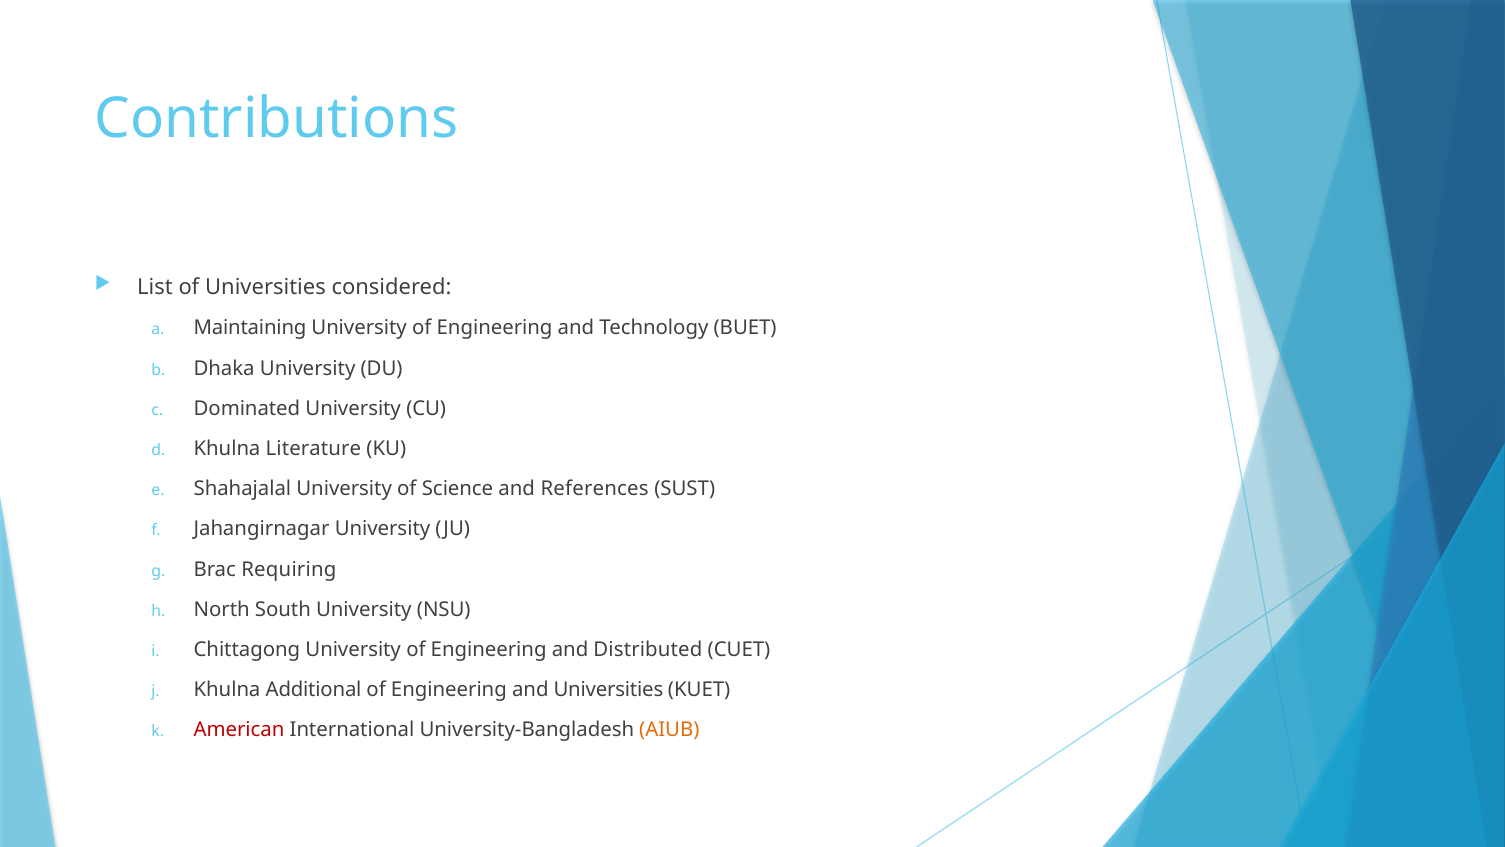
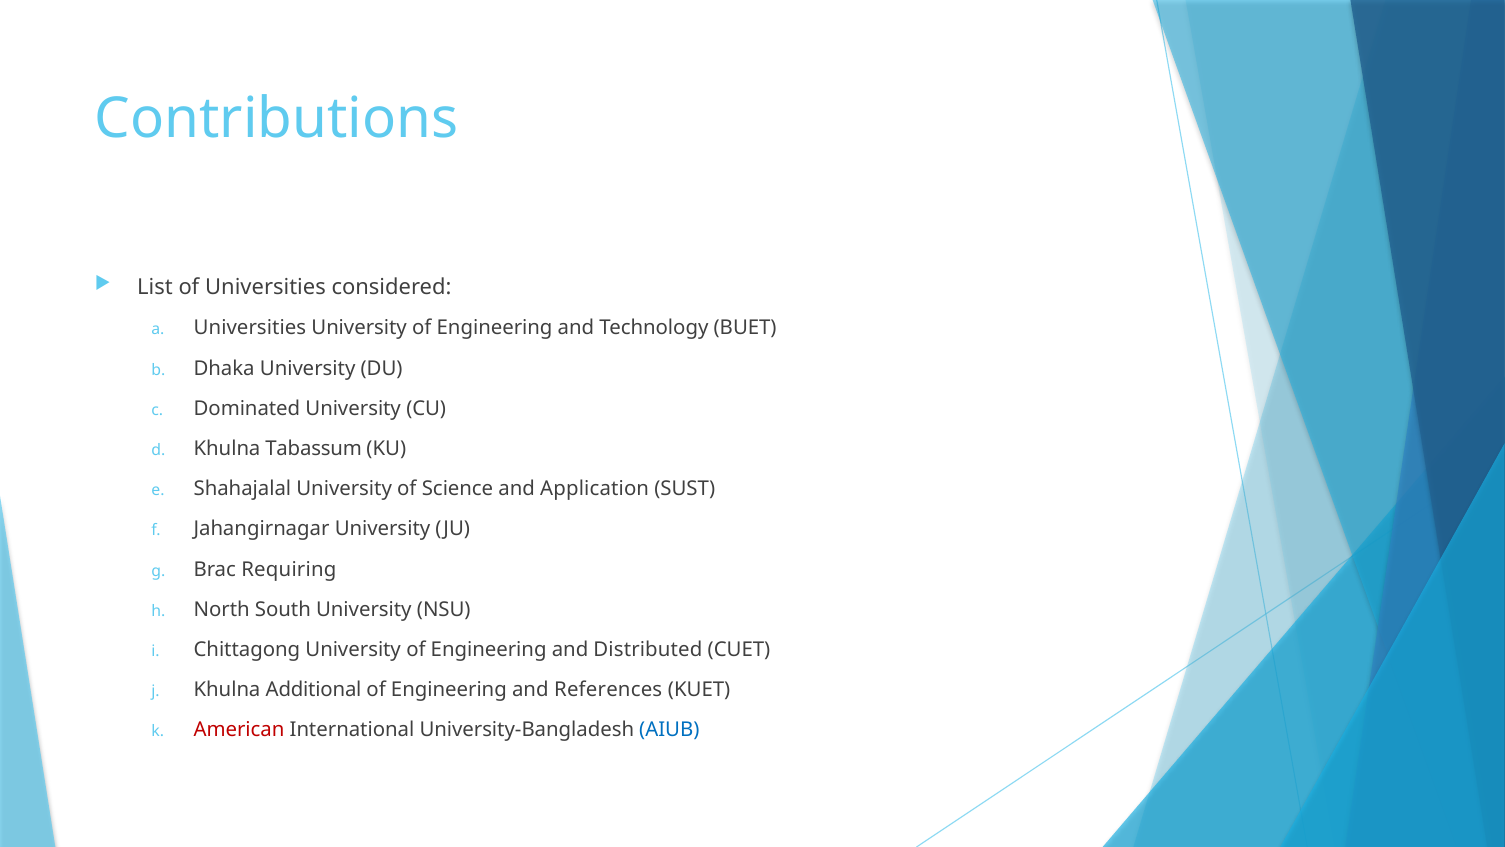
Maintaining: Maintaining -> Universities (250, 328)
Literature: Literature -> Tabassum (314, 449)
References: References -> Application (595, 489)
and Universities: Universities -> References (608, 690)
AIUB colour: orange -> blue (669, 730)
